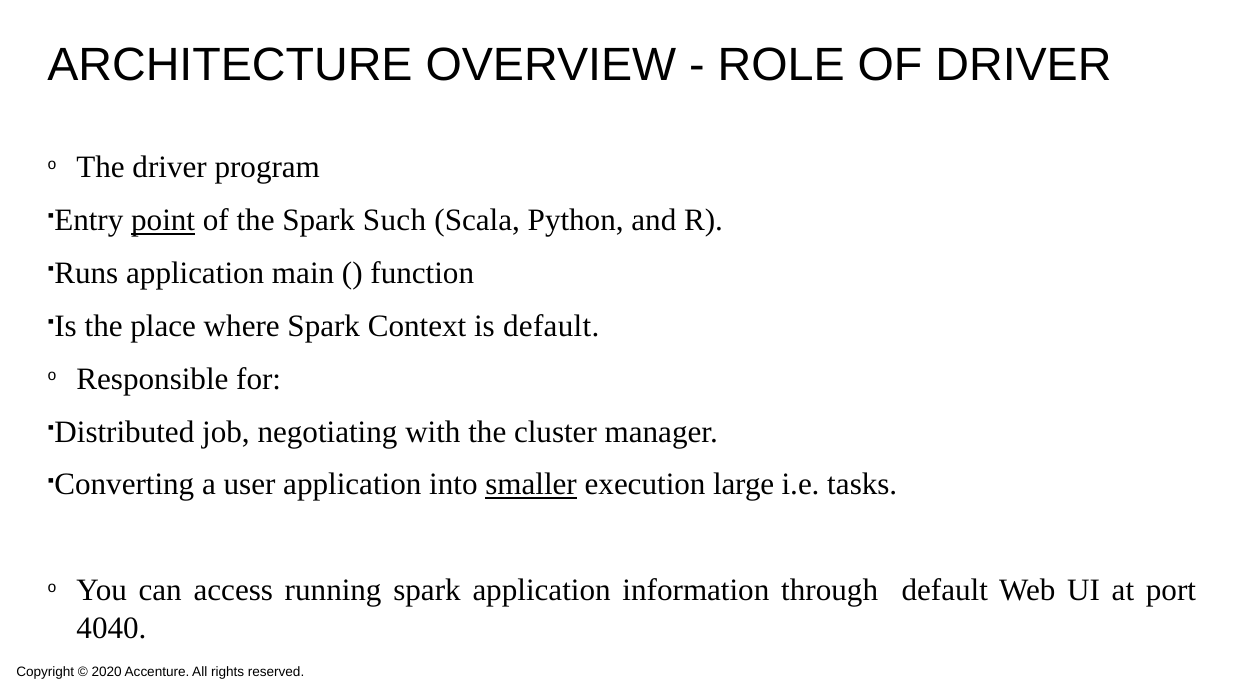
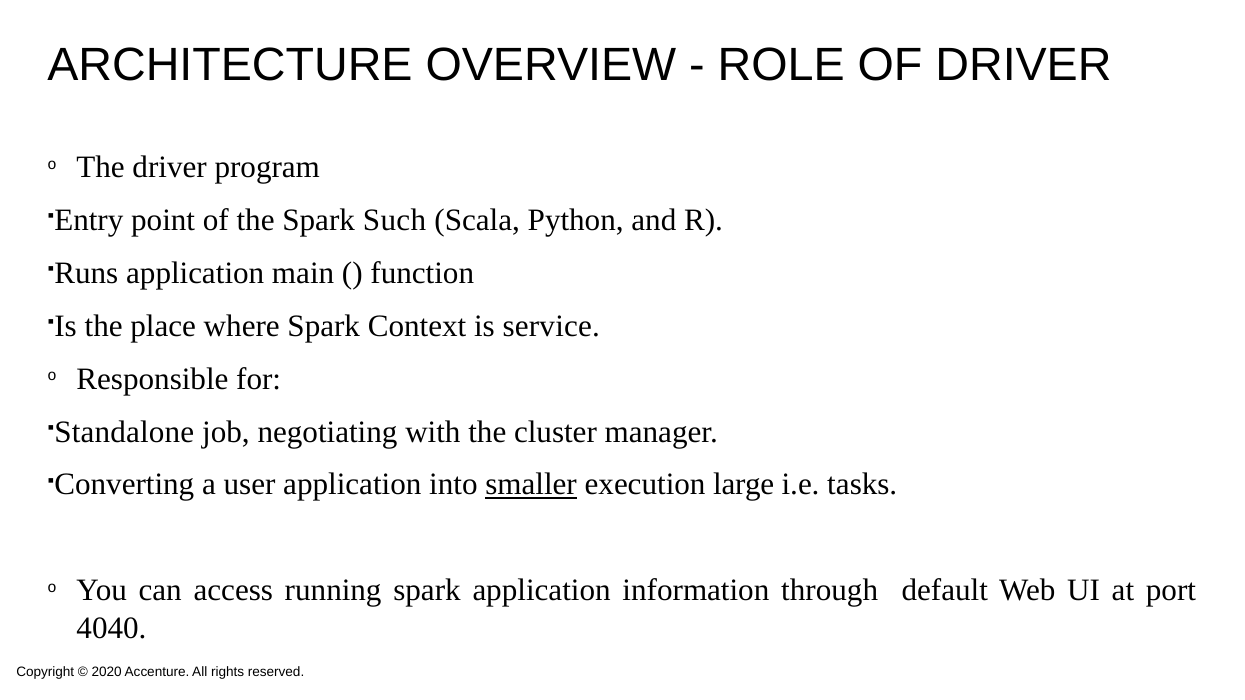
point underline: present -> none (163, 220)
is default: default -> service (551, 326)
Distributed: Distributed -> Standalone (124, 432)
